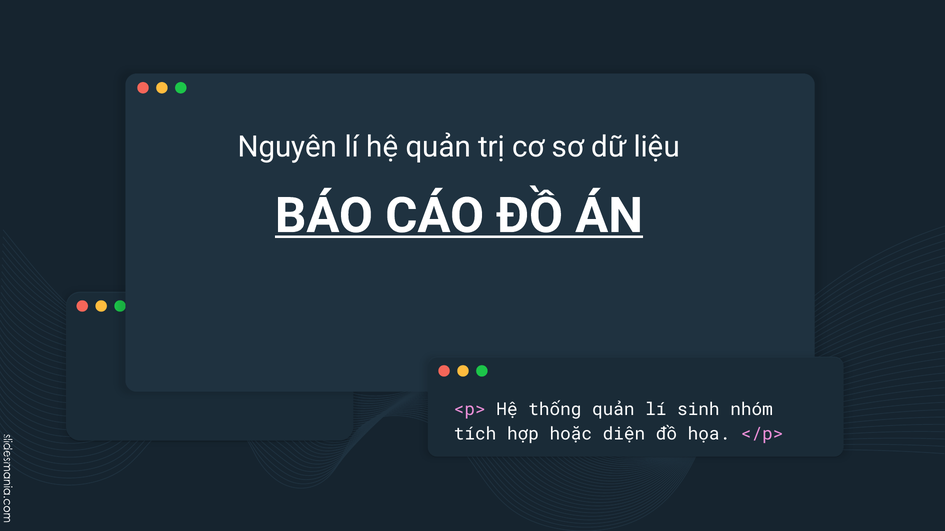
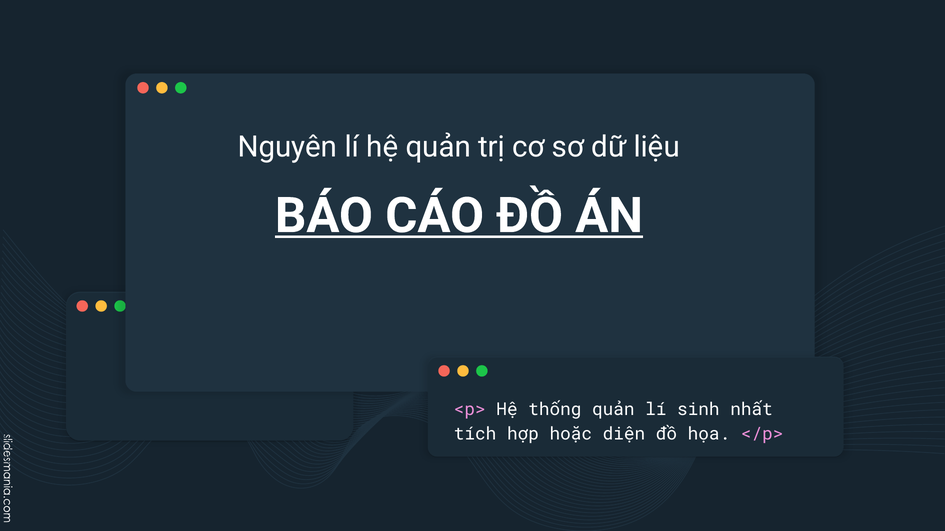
nhóm: nhóm -> nhất (752, 410)
